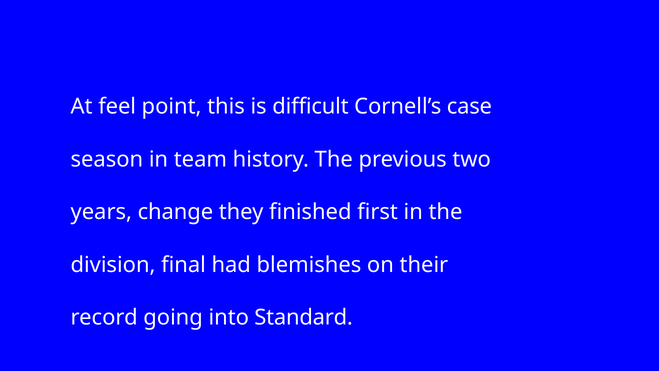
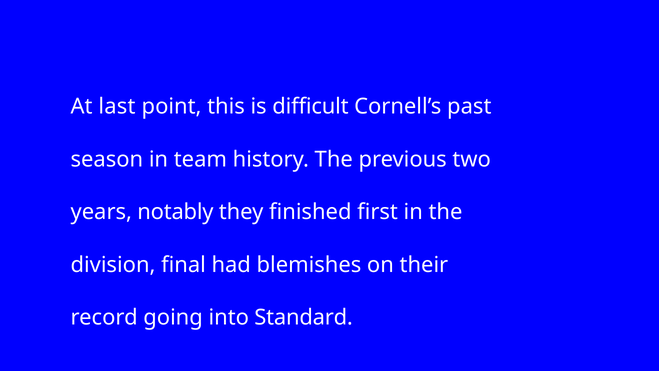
feel: feel -> last (117, 107)
case: case -> past (469, 107)
change: change -> notably (175, 212)
